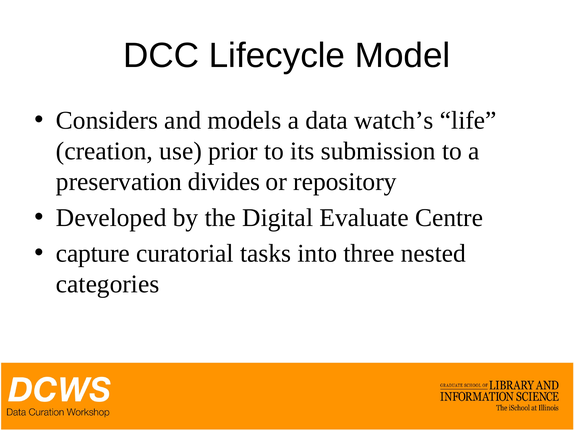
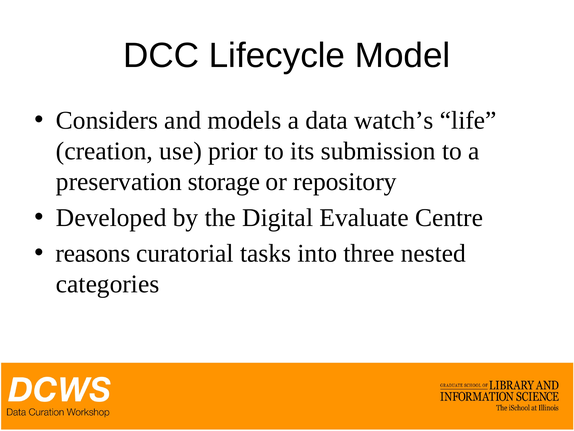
divides: divides -> storage (224, 182)
capture: capture -> reasons (93, 253)
